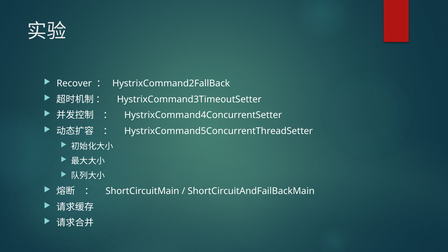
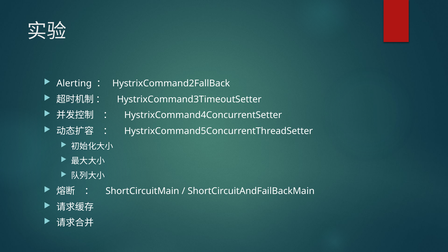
Recover: Recover -> Alerting (74, 83)
